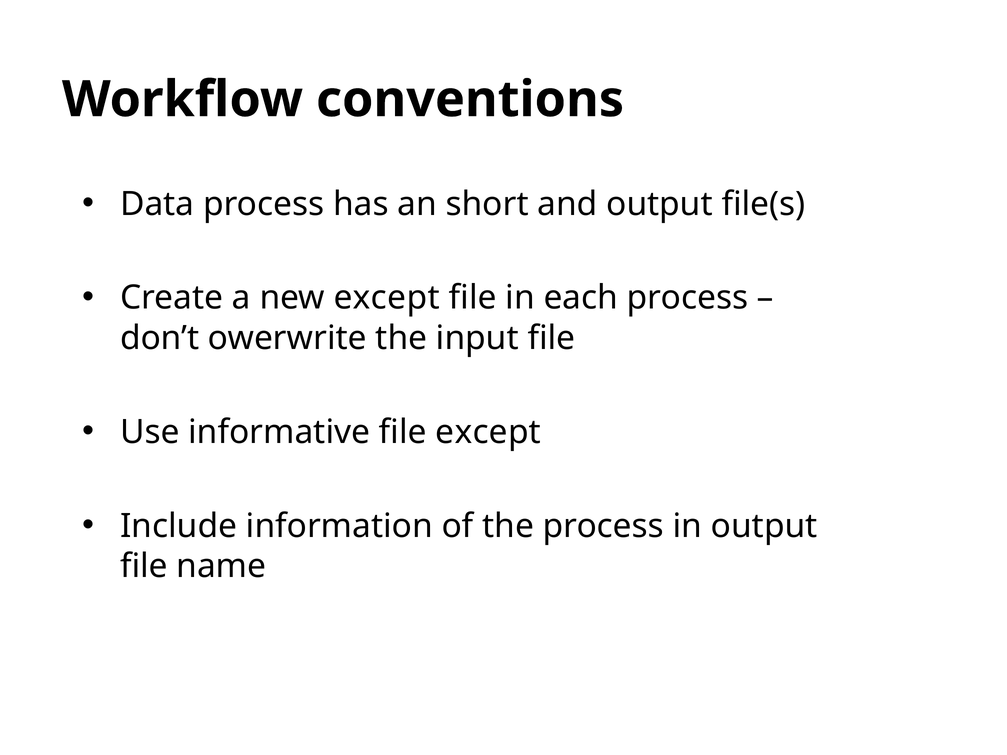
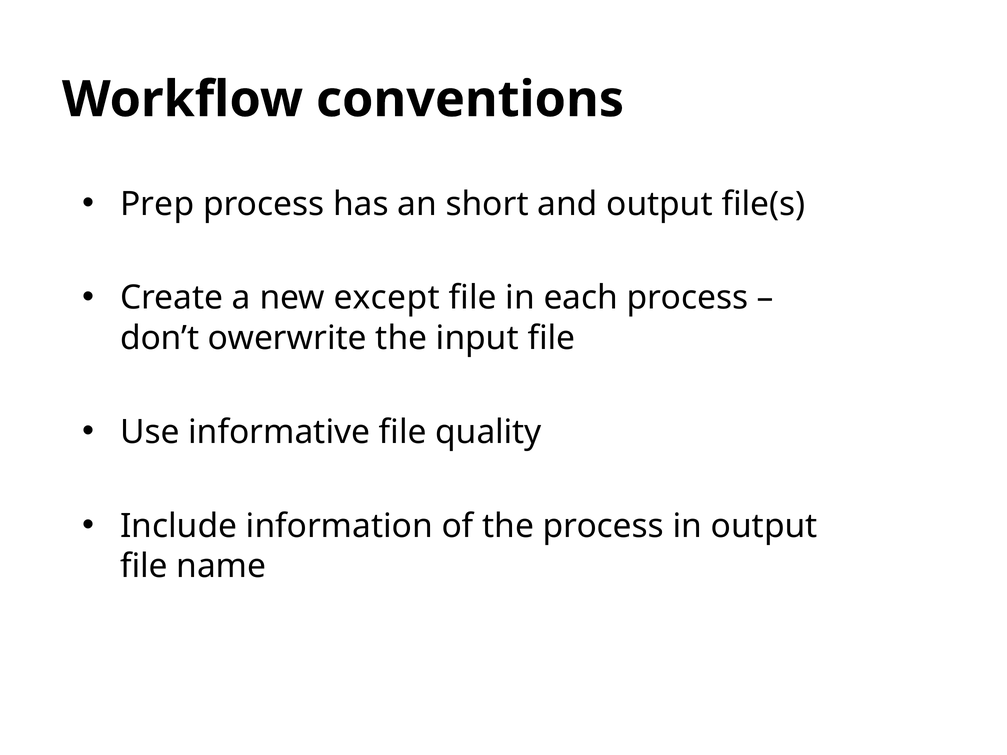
Data: Data -> Prep (157, 204)
file except: except -> quality (488, 432)
